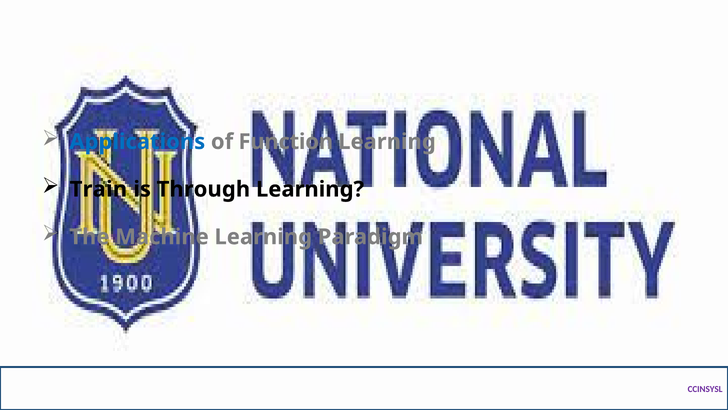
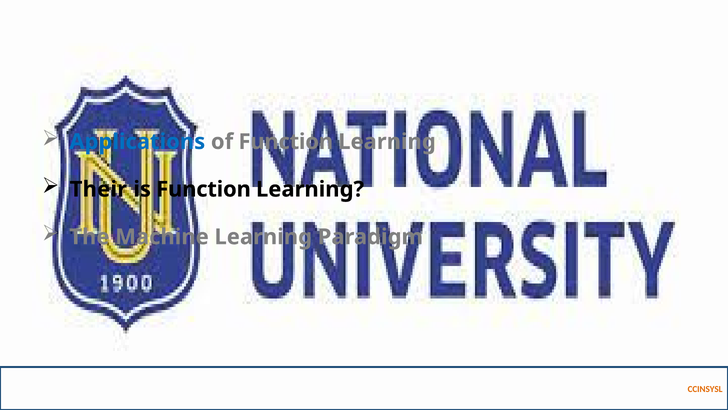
Train: Train -> Their (98, 189)
is Through: Through -> Function (204, 189)
CCINSYSL colour: purple -> orange (705, 389)
